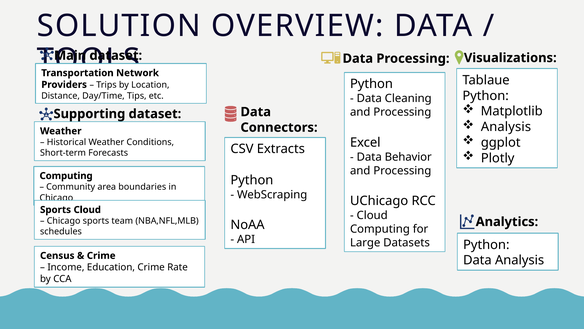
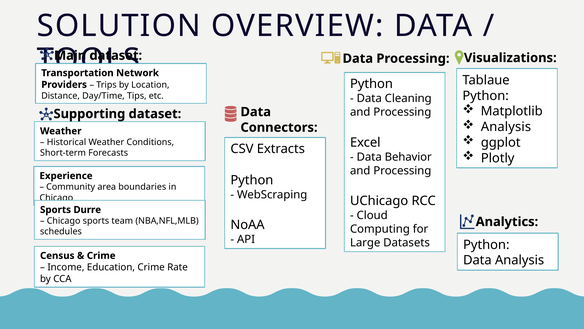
Computing: Computing -> Experience (66, 176)
Sports Cloud: Cloud -> Durre (87, 209)
